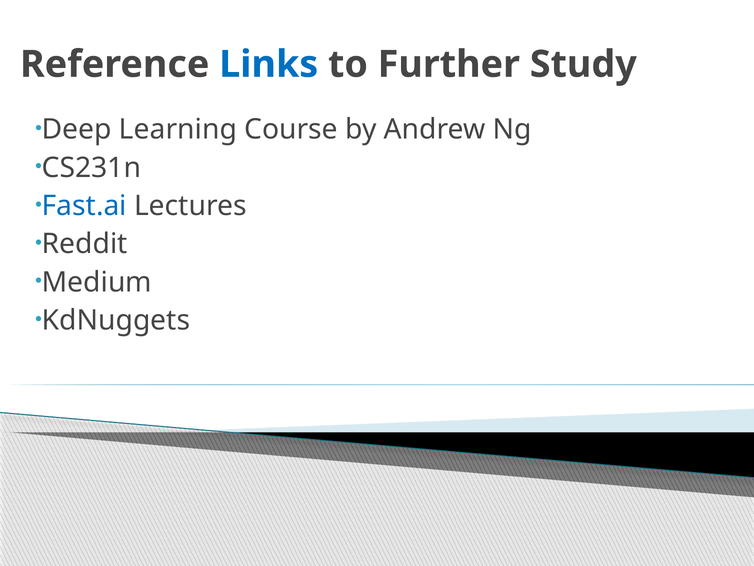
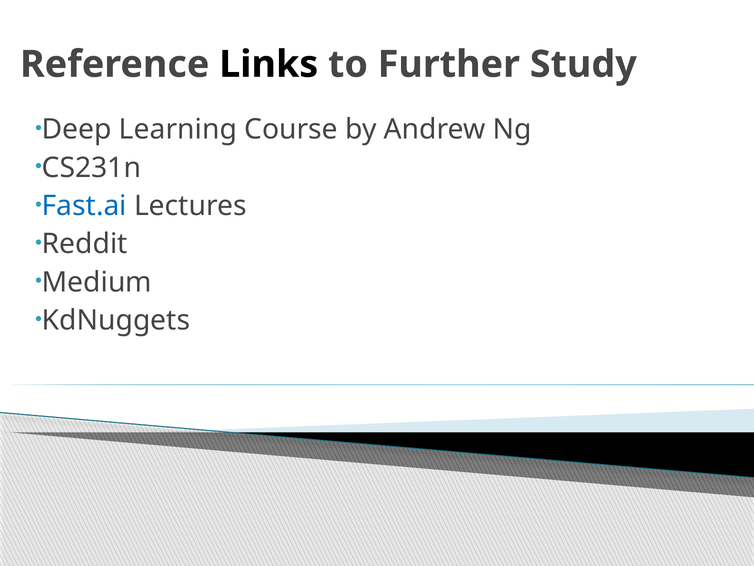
Links colour: blue -> black (269, 64)
